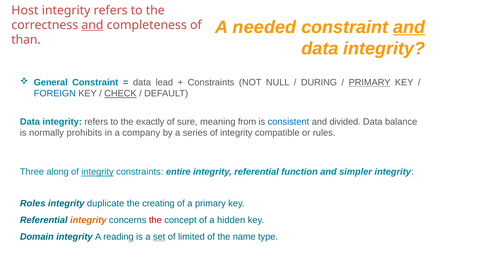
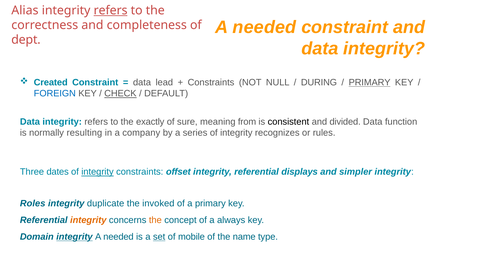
Host: Host -> Alias (25, 10)
refers underline: none -> present (111, 10)
and underline: present -> none (409, 27)
and underline: present -> none (92, 25)
than: than -> dept (26, 40)
General: General -> Created (51, 82)
consistent colour: blue -> black (288, 122)
balance: balance -> function (401, 122)
prohibits: prohibits -> resulting (84, 133)
compatible: compatible -> recognizes (277, 133)
along: along -> dates (58, 172)
entire: entire -> offset (178, 172)
function: function -> displays (300, 172)
creating: creating -> invoked (158, 203)
the colour: red -> orange (155, 220)
hidden: hidden -> always (231, 220)
integrity underline: none -> present (74, 237)
reading: reading -> needed (118, 237)
limited: limited -> mobile (191, 237)
